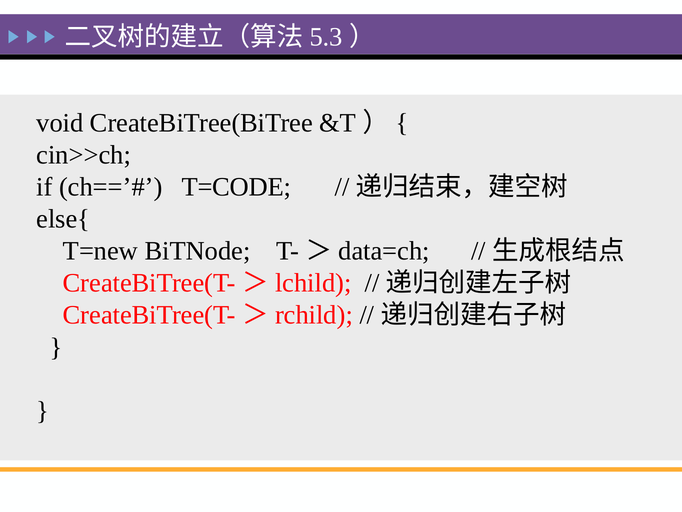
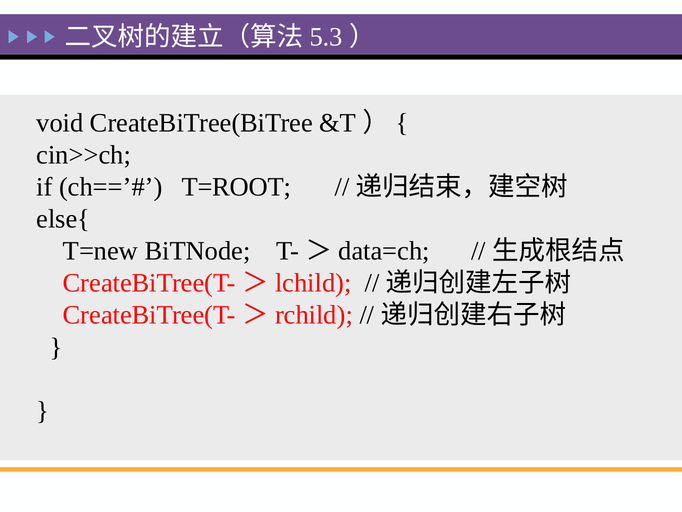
T=CODE: T=CODE -> T=ROOT (236, 187)
